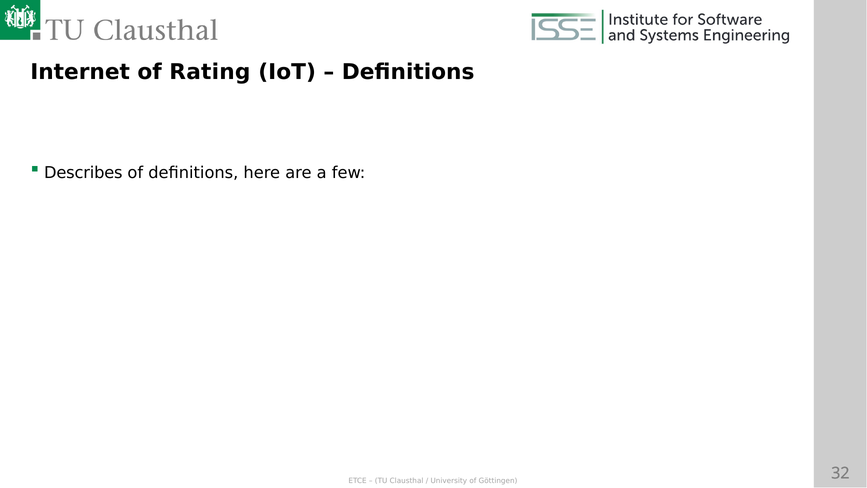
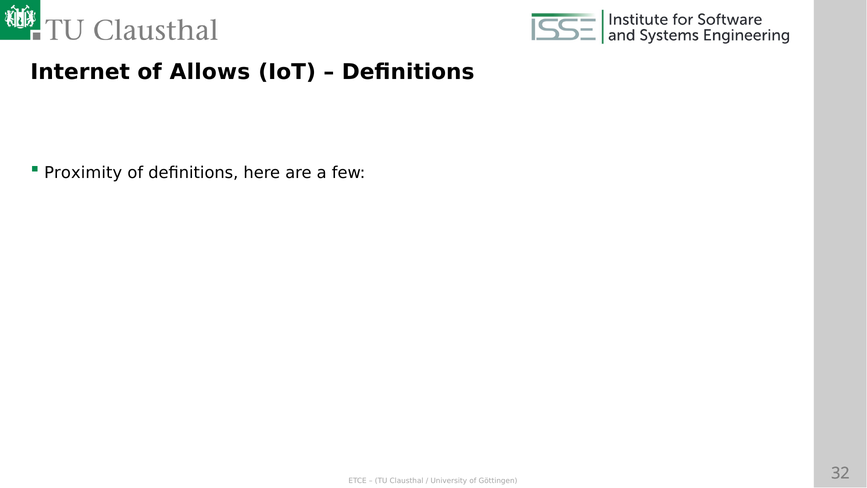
Rating: Rating -> Allows (210, 72)
Describes: Describes -> Proximity (83, 173)
